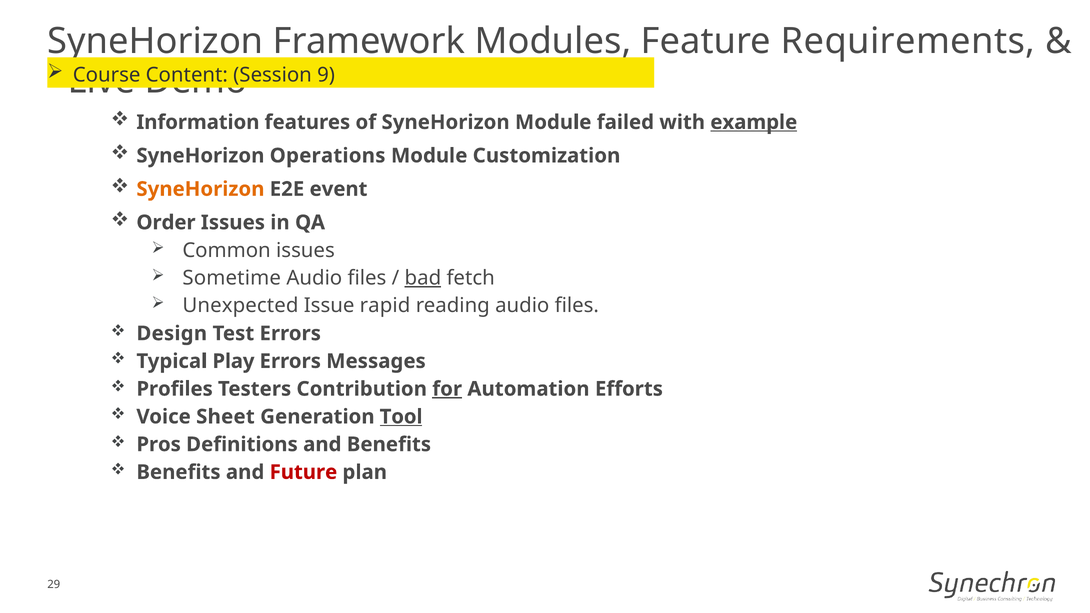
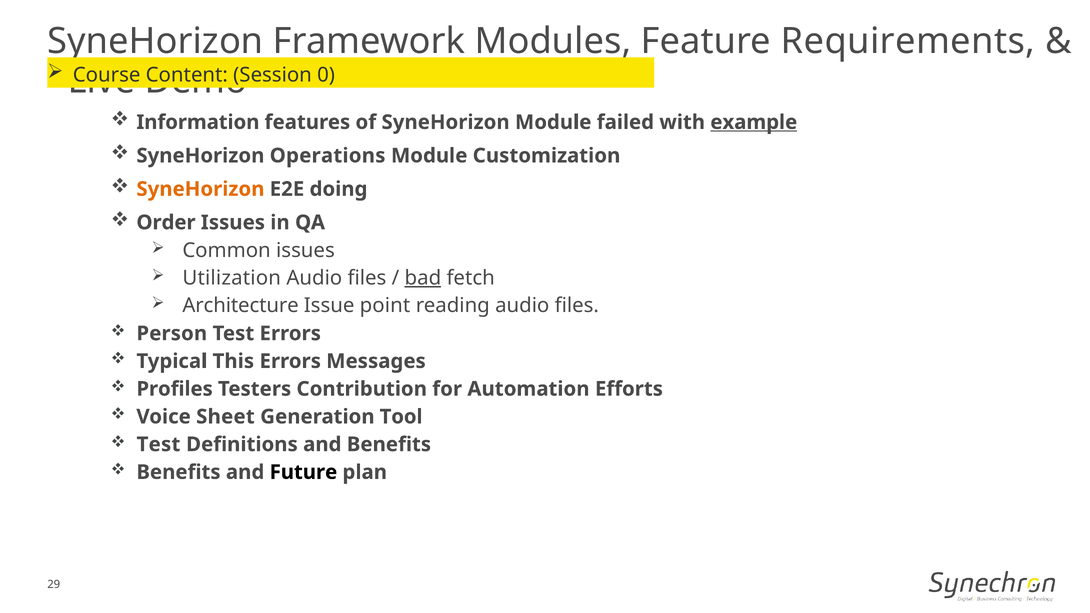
9: 9 -> 0 (326, 75)
event: event -> doing (338, 189)
Sometime: Sometime -> Utilization (232, 278)
Unexpected: Unexpected -> Architecture (241, 306)
rapid: rapid -> point (385, 306)
Design: Design -> Person (172, 334)
Play: Play -> This (233, 361)
for underline: present -> none (447, 389)
Tool underline: present -> none (401, 417)
Pros: Pros -> Test (158, 445)
Future colour: red -> black (303, 472)
